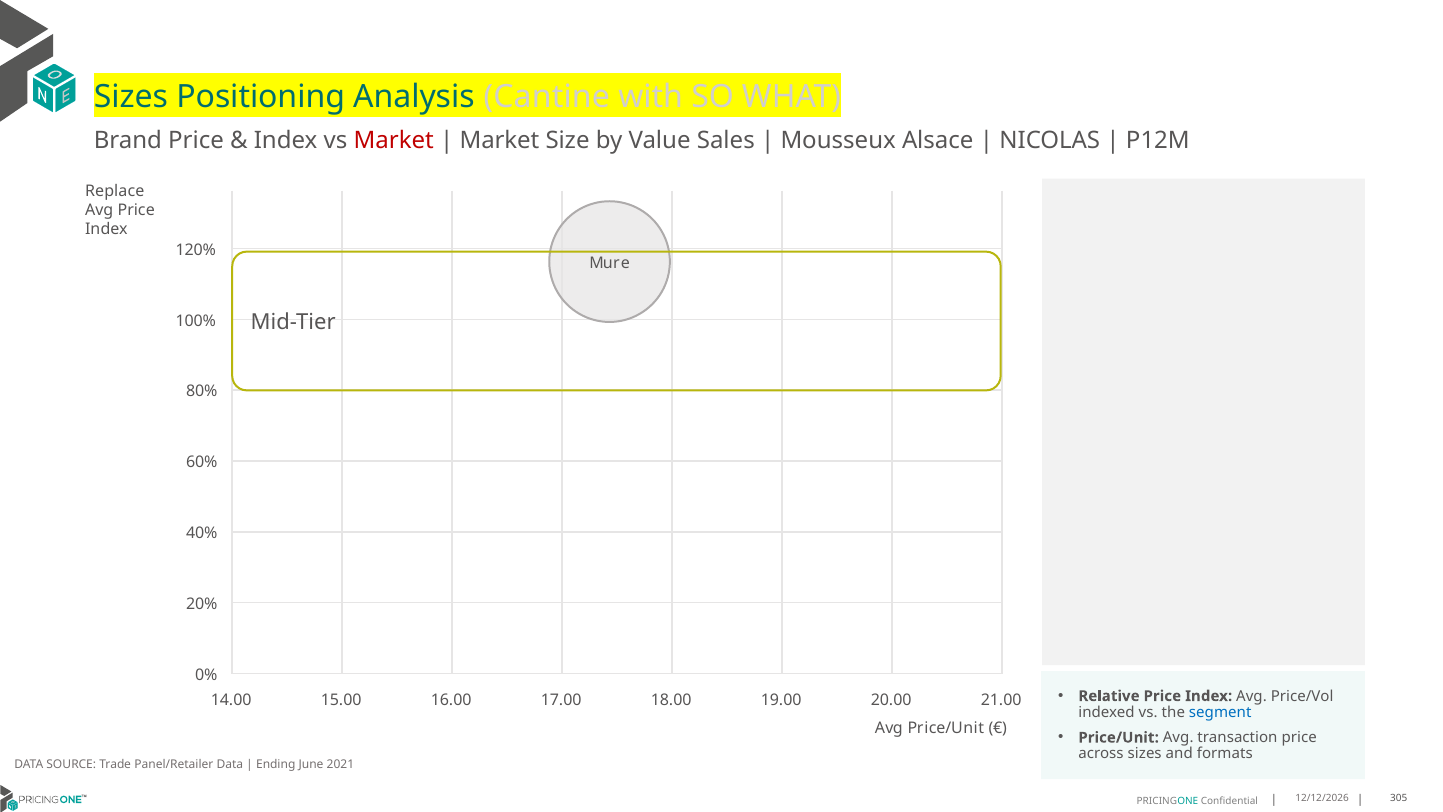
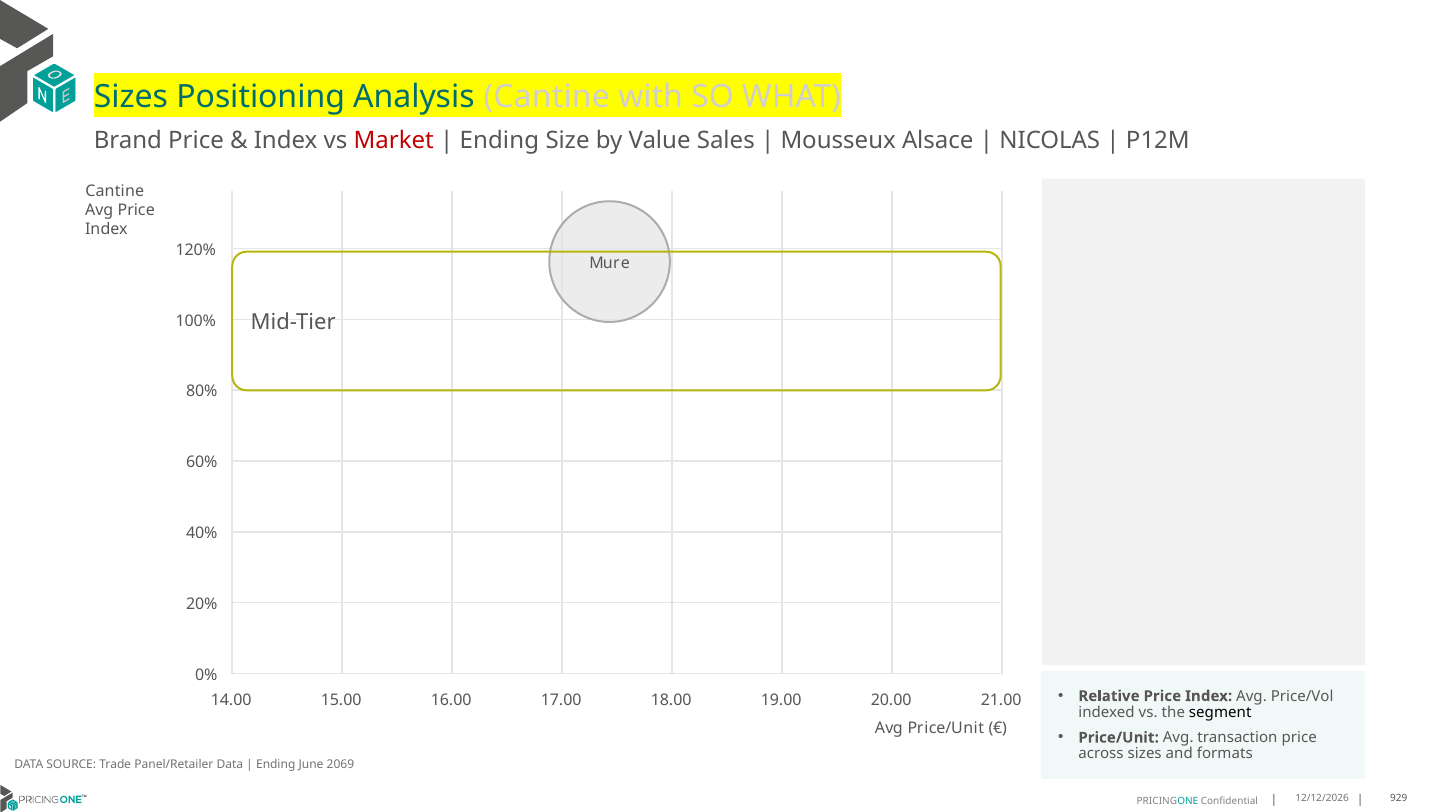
Market: Market -> Ending (499, 141)
Replace: Replace -> Cantine (115, 191)
segment colour: blue -> black (1220, 712)
2021: 2021 -> 2069 (340, 765)
305: 305 -> 929 (1399, 798)
